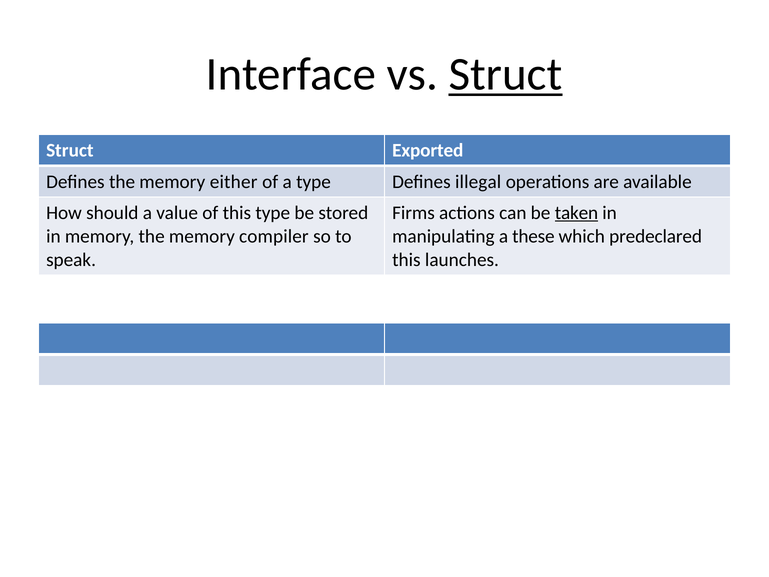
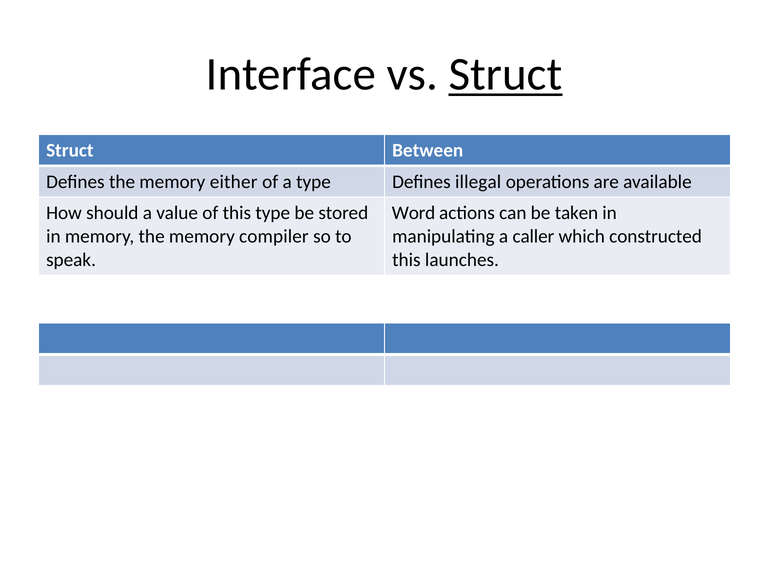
Exported: Exported -> Between (428, 150)
Firms: Firms -> Word (414, 213)
taken underline: present -> none (576, 213)
these: these -> caller (533, 236)
predeclared: predeclared -> constructed (656, 236)
